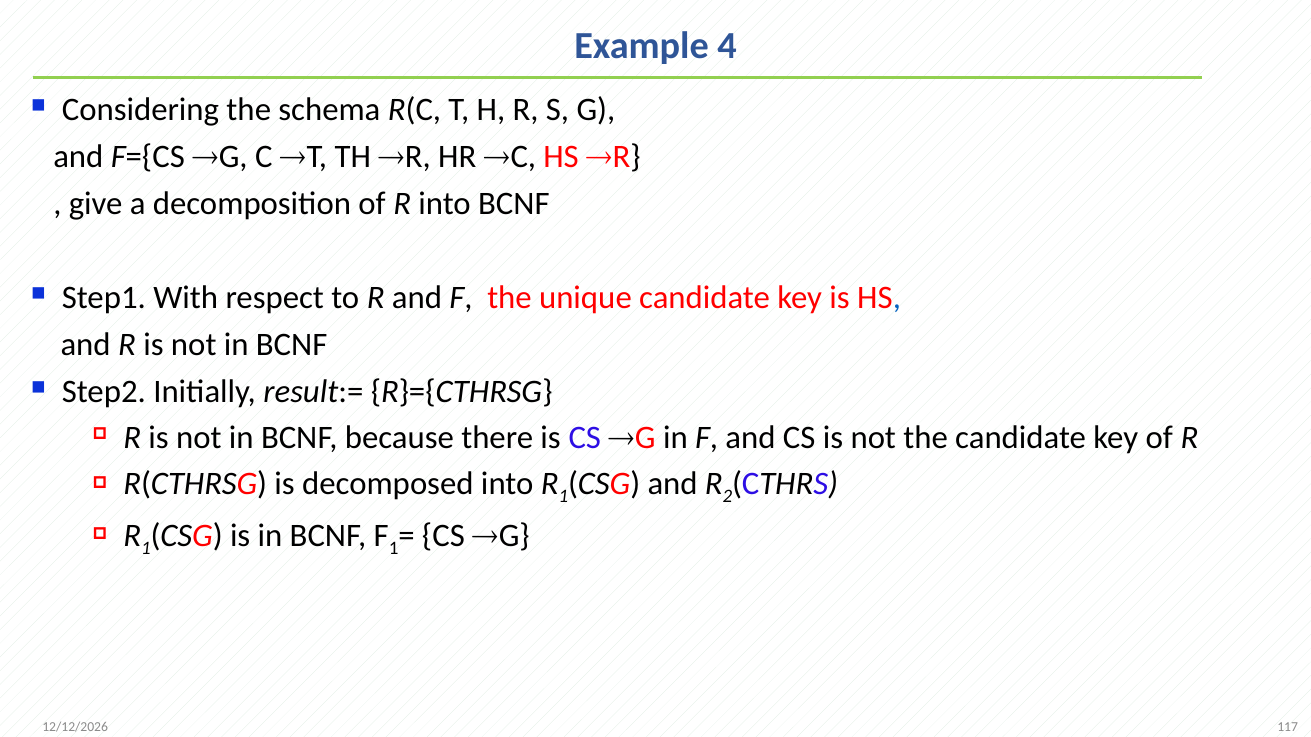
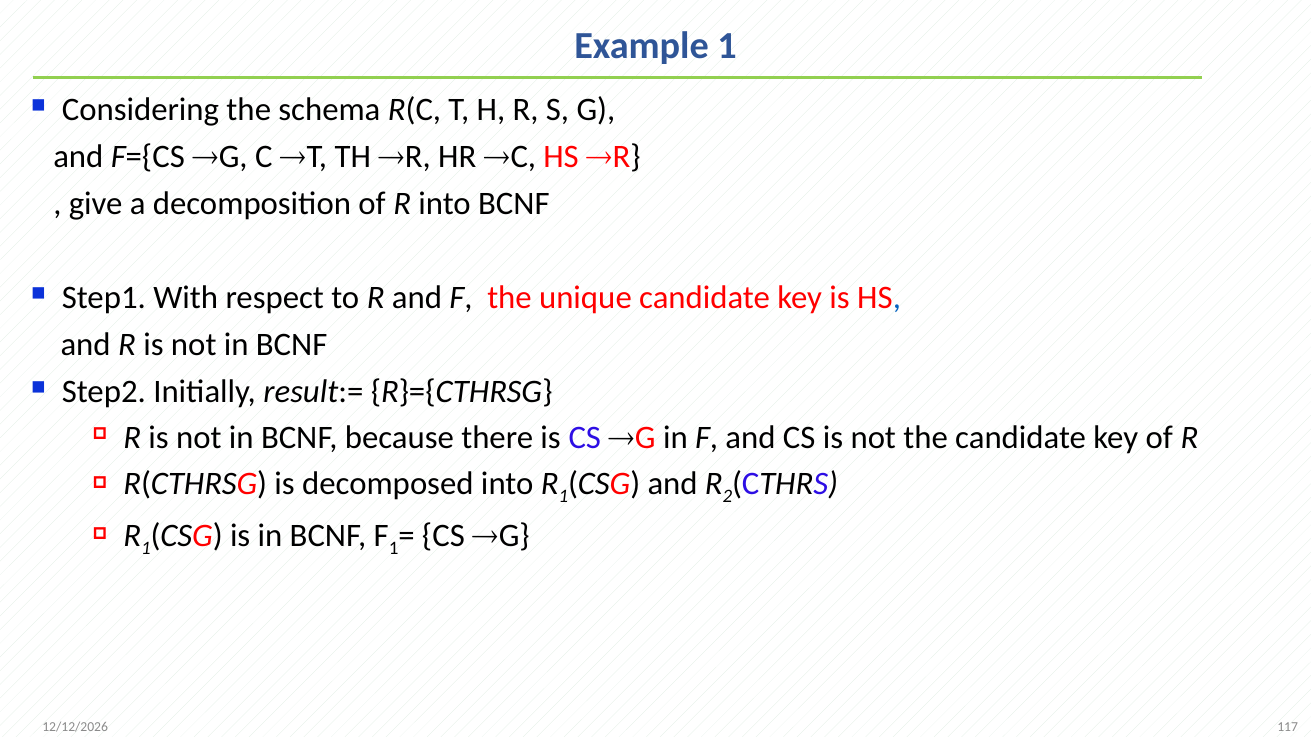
Example 4: 4 -> 1 (727, 46)
